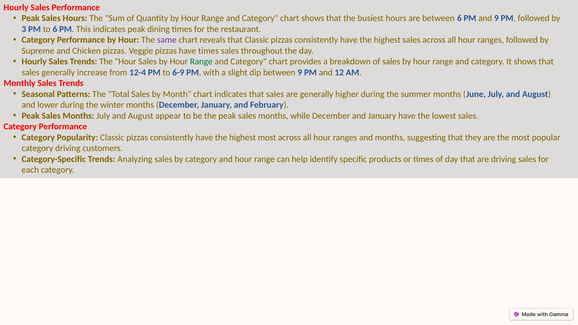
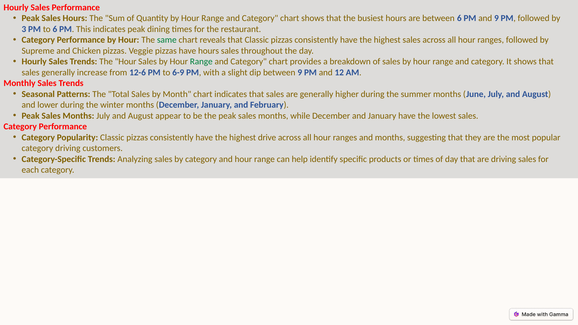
same colour: purple -> green (167, 40)
have times: times -> hours (209, 51)
12-4: 12-4 -> 12-6 (138, 72)
highest most: most -> drive (267, 137)
